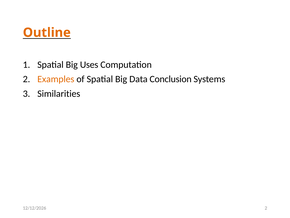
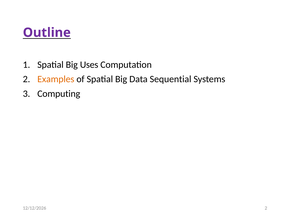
Outline colour: orange -> purple (47, 33)
Conclusion: Conclusion -> Sequential (171, 79)
Similarities: Similarities -> Computing (59, 93)
